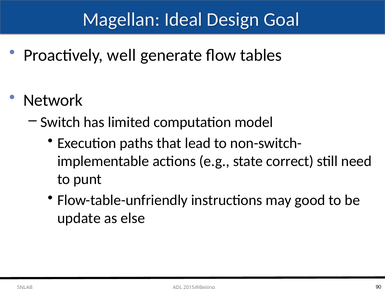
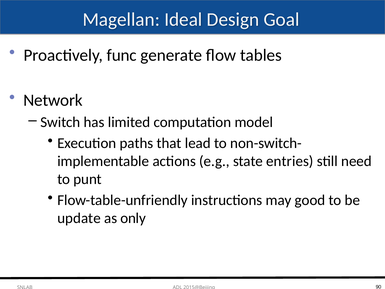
well: well -> func (122, 55)
correct: correct -> entries (290, 161)
else: else -> only (133, 218)
